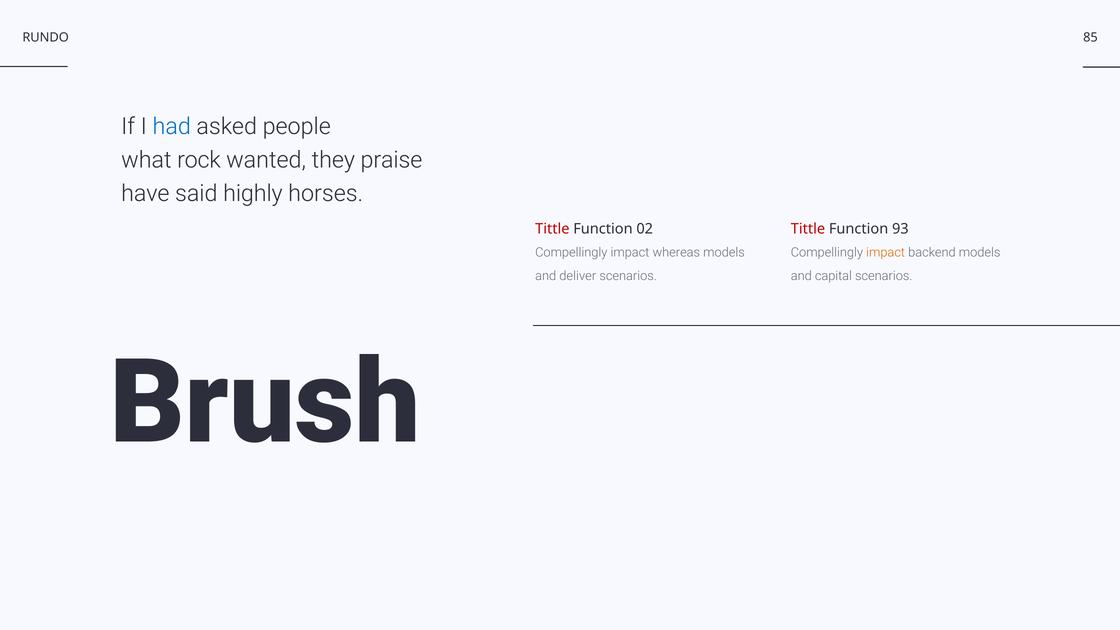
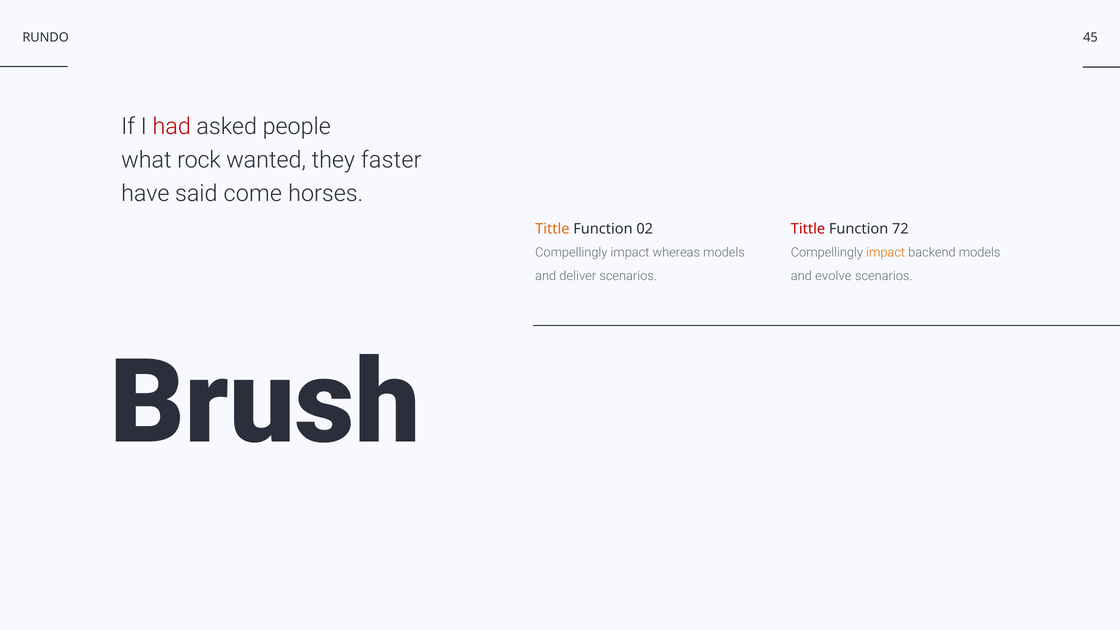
85: 85 -> 45 (1090, 38)
had colour: blue -> red (172, 126)
praise: praise -> faster (391, 160)
highly: highly -> come (253, 193)
Tittle colour: red -> orange (552, 229)
93: 93 -> 72 (900, 229)
capital: capital -> evolve (833, 276)
